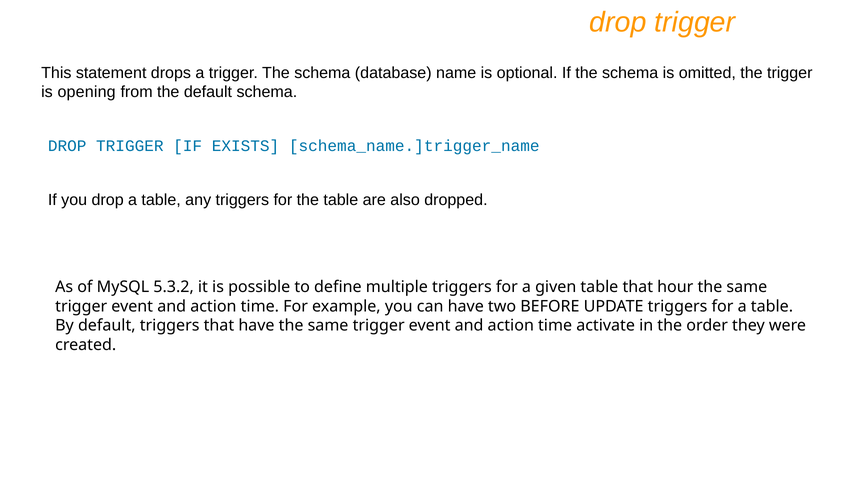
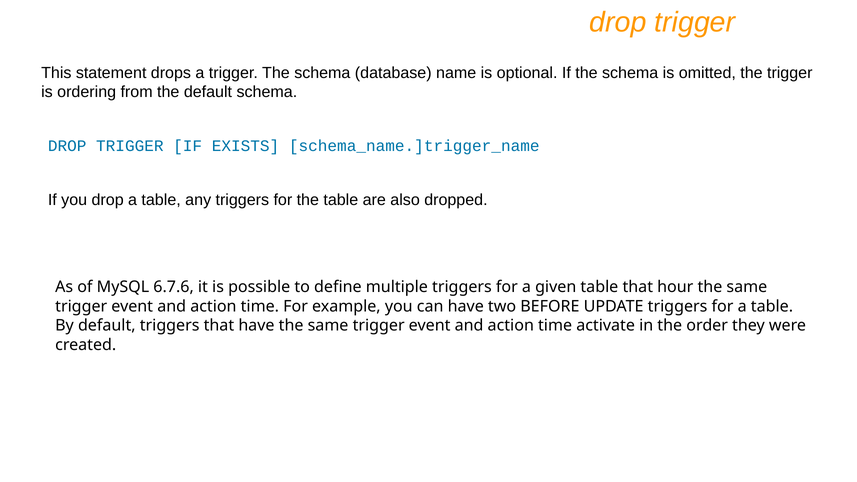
opening: opening -> ordering (87, 92)
5.3.2: 5.3.2 -> 6.7.6 (174, 287)
